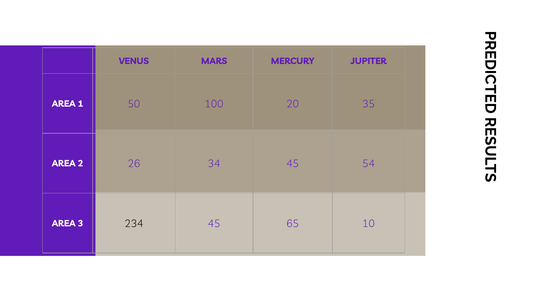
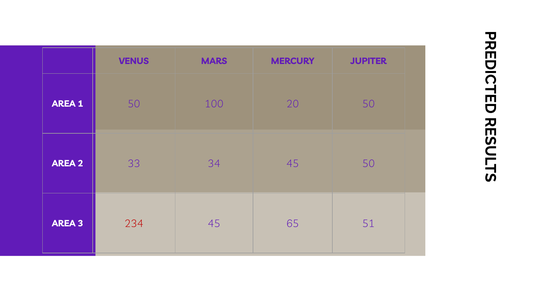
20 35: 35 -> 50 (369, 104)
26: 26 -> 33 (134, 164)
45 54: 54 -> 50 (369, 164)
234 colour: black -> red (134, 224)
10: 10 -> 51 (369, 224)
